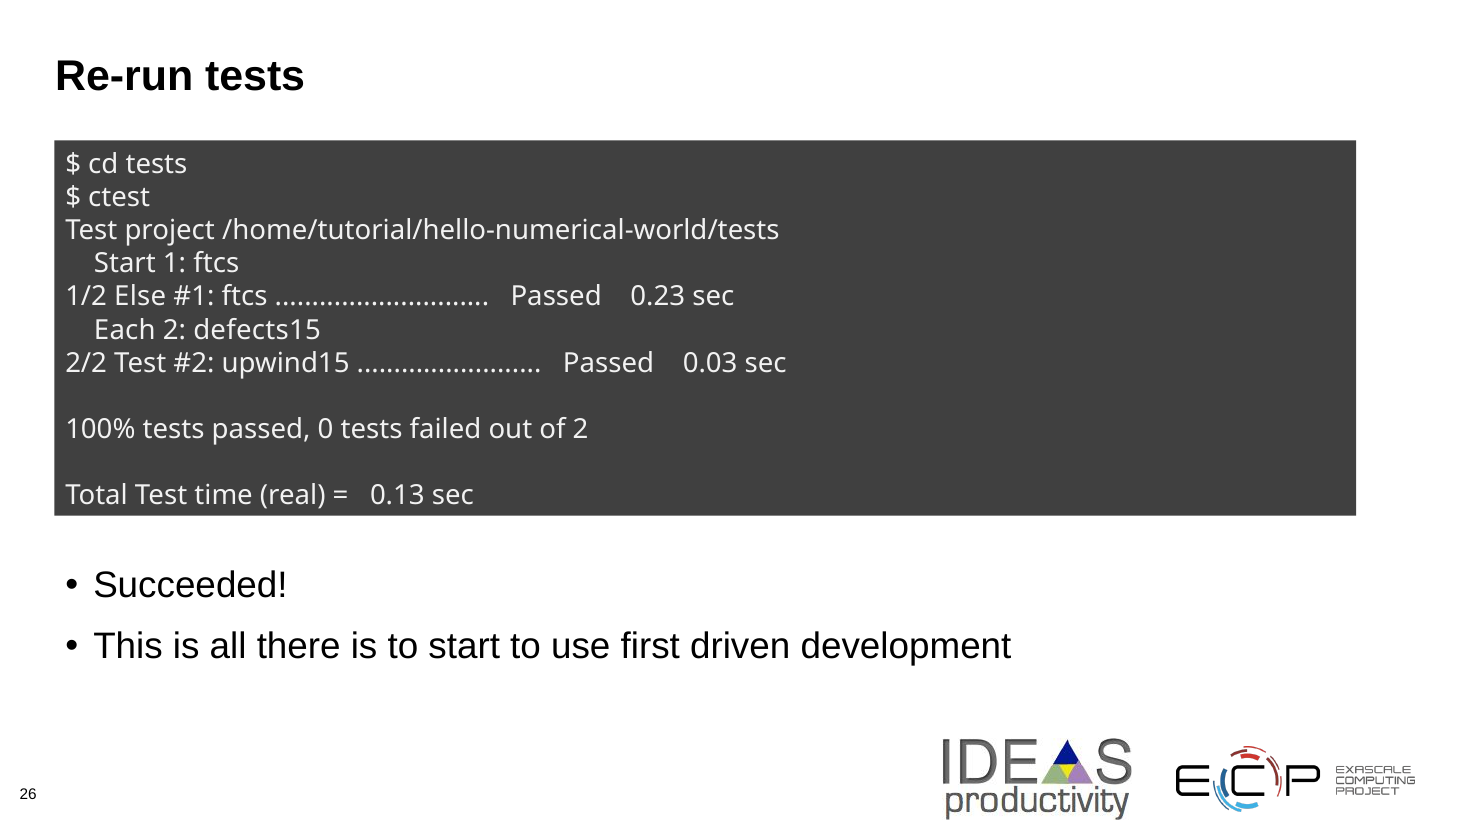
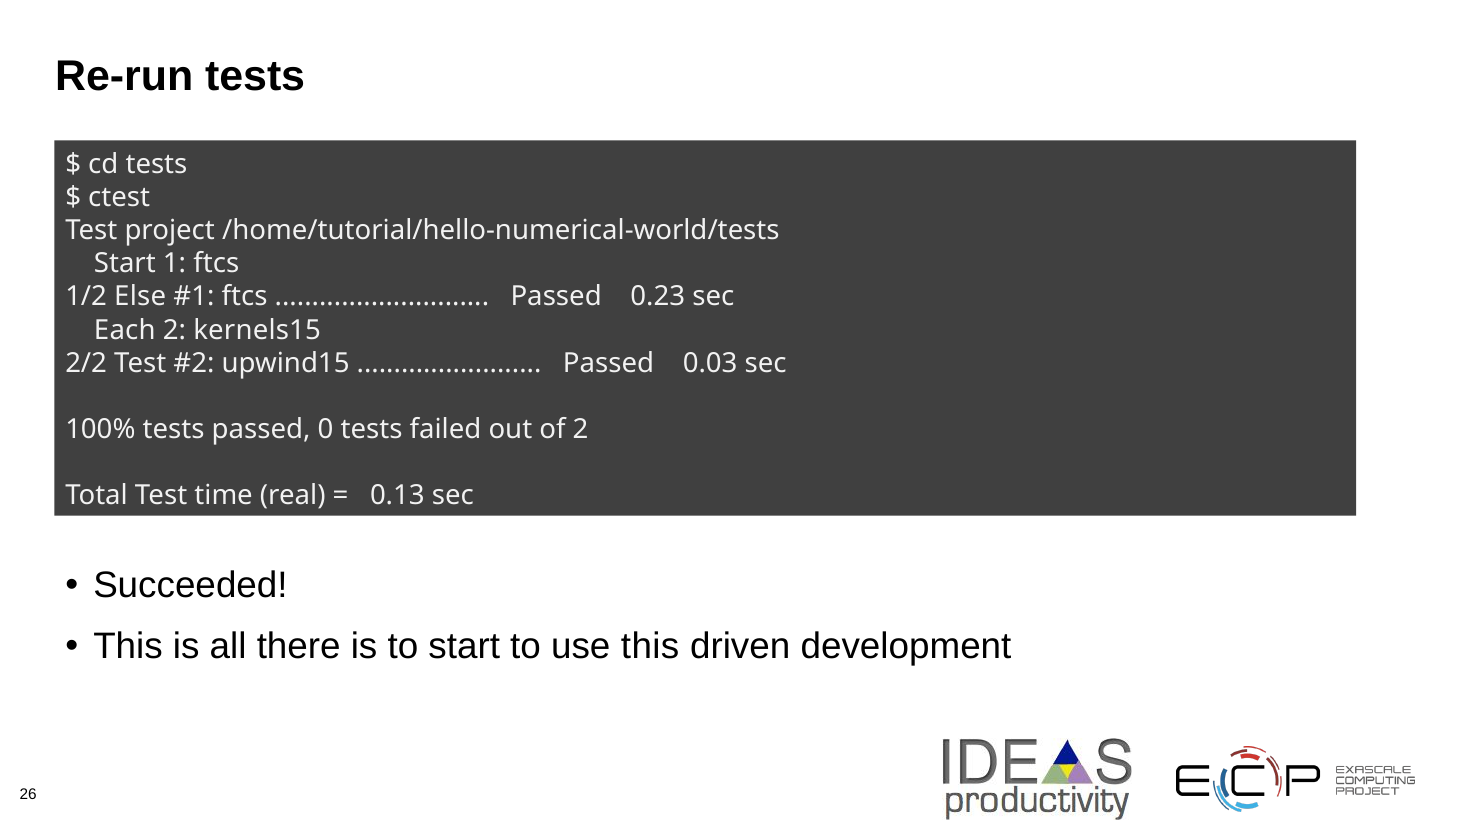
defects15: defects15 -> kernels15 (257, 330)
use first: first -> this (650, 647)
